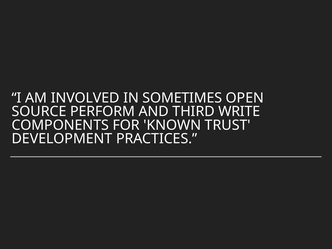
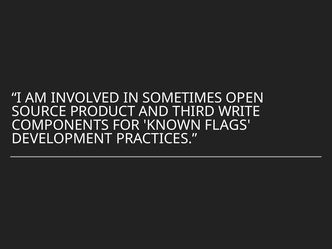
PERFORM: PERFORM -> PRODUCT (103, 112)
TRUST: TRUST -> FLAGS (228, 125)
